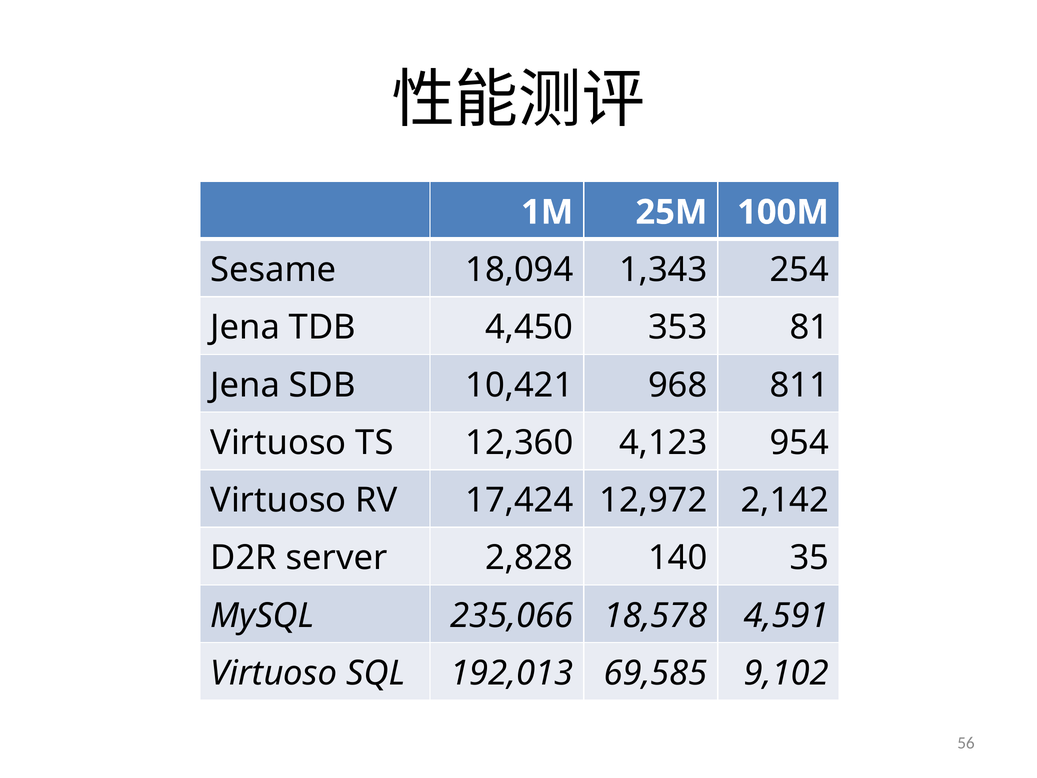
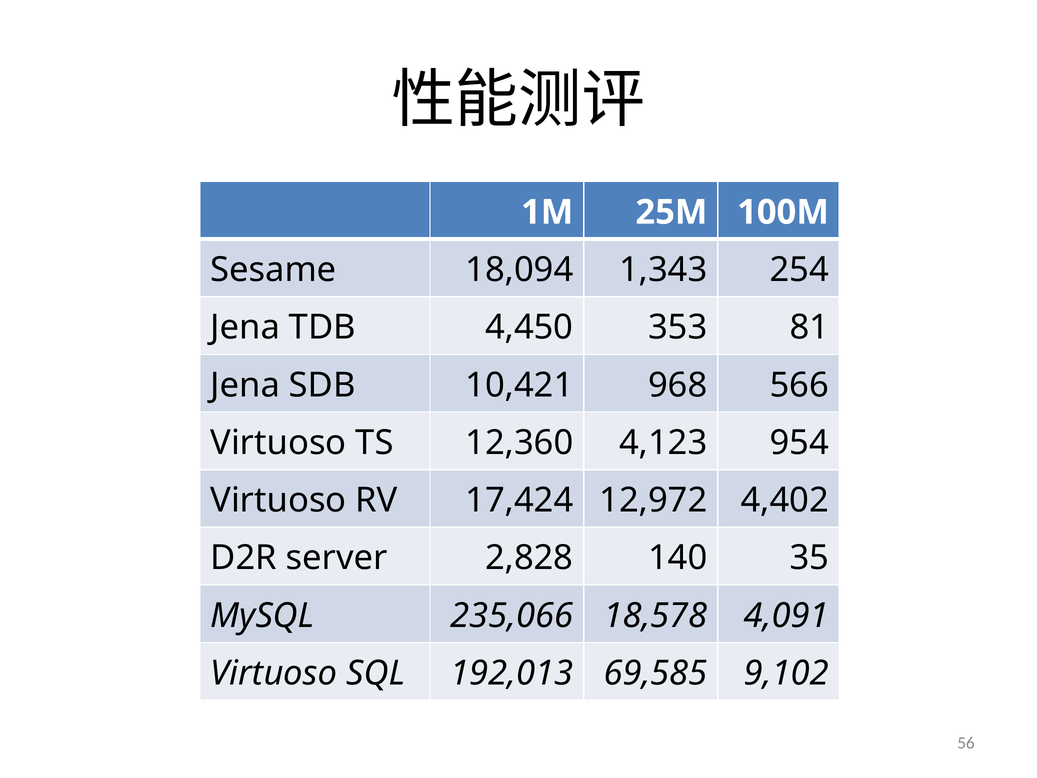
811: 811 -> 566 (799, 385)
2,142: 2,142 -> 4,402 (785, 500)
4,591: 4,591 -> 4,091 (786, 615)
